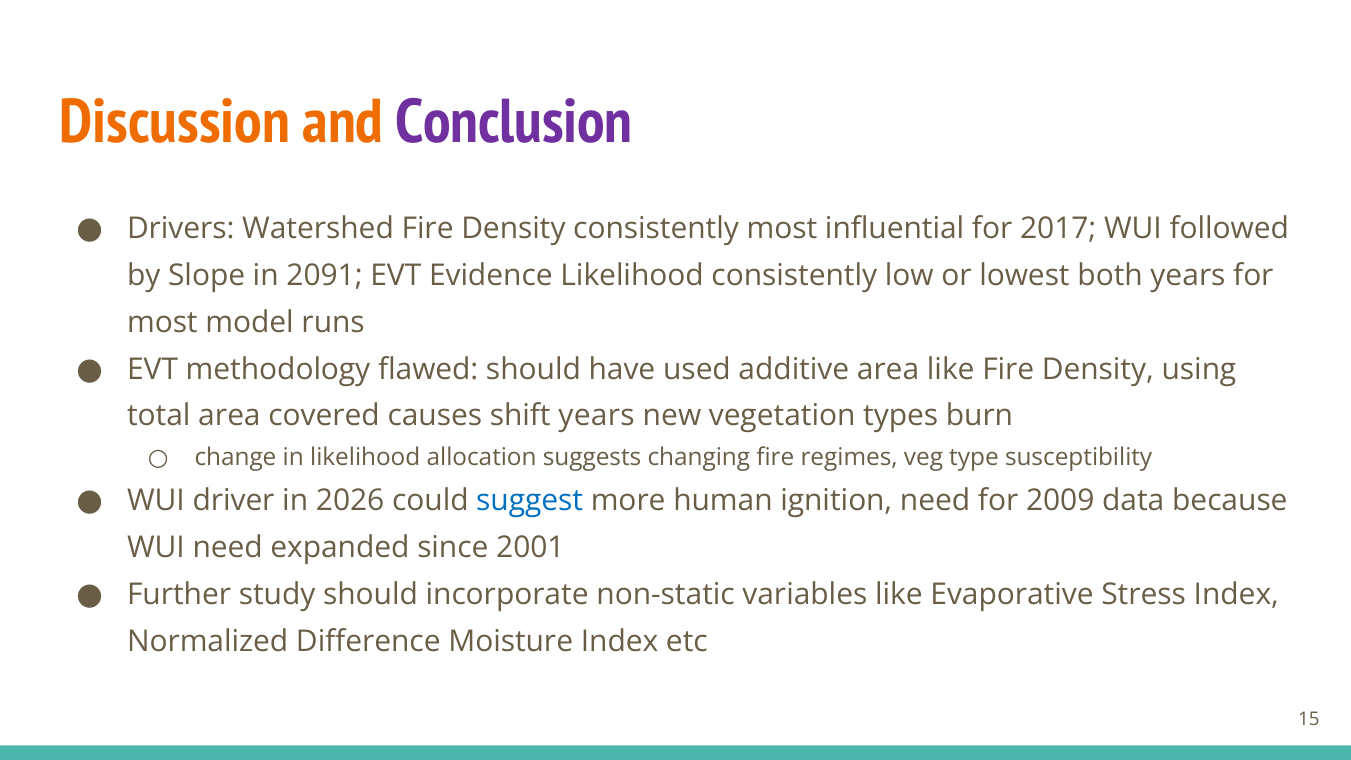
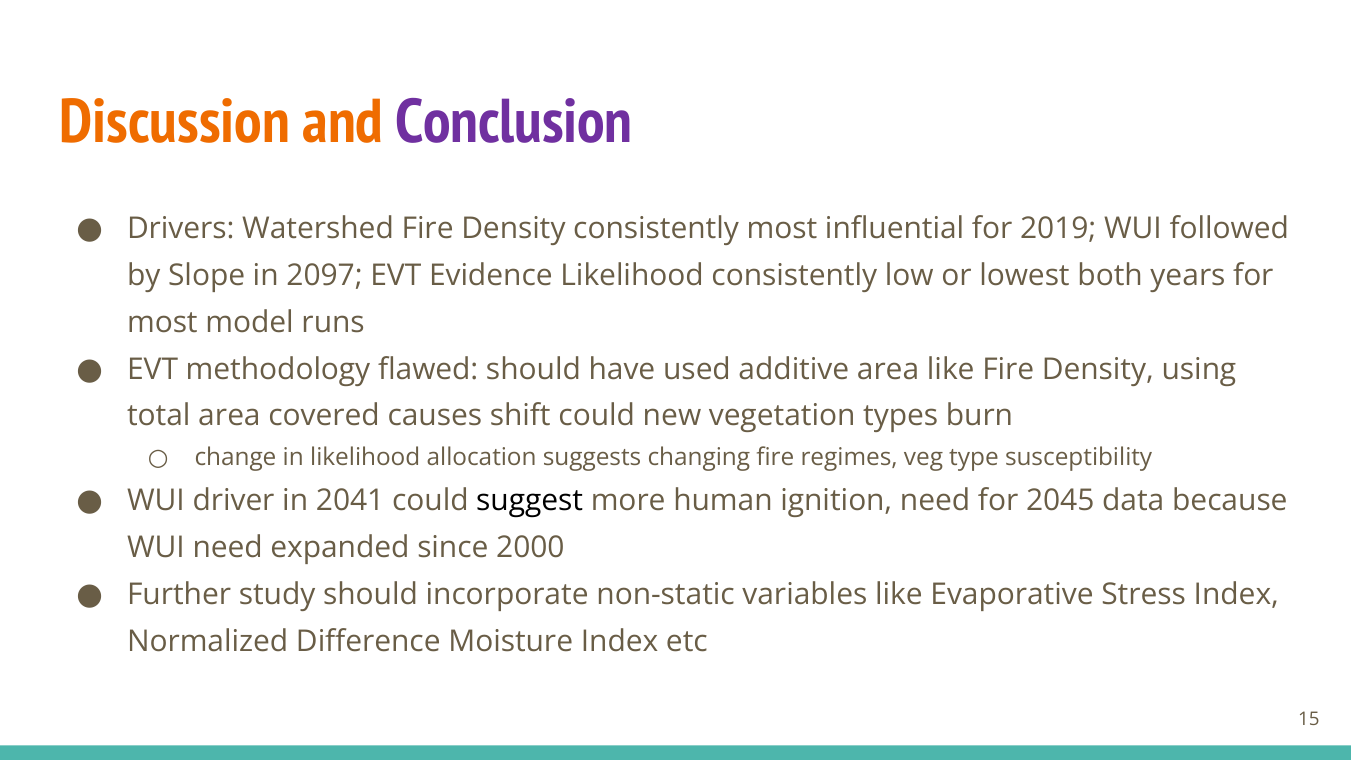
2017: 2017 -> 2019 (1058, 229)
2091: 2091 -> 2097 (325, 276)
shift years: years -> could (597, 416)
2026: 2026 -> 2041 (350, 501)
suggest colour: blue -> black (530, 501)
2009: 2009 -> 2045 (1060, 501)
2001: 2001 -> 2000 (530, 548)
